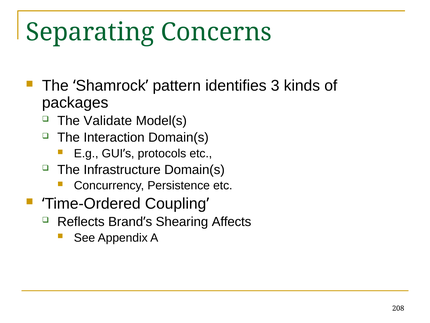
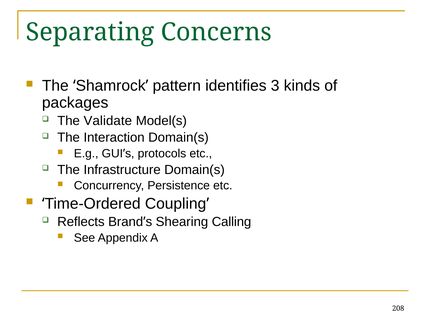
Affects: Affects -> Calling (232, 221)
